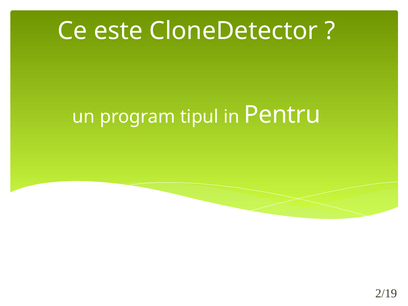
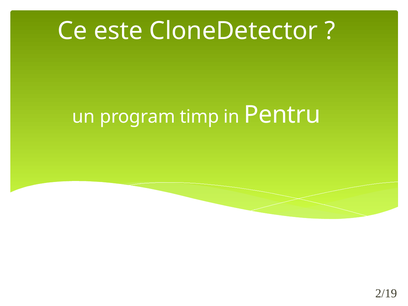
tipul: tipul -> timp (199, 117)
